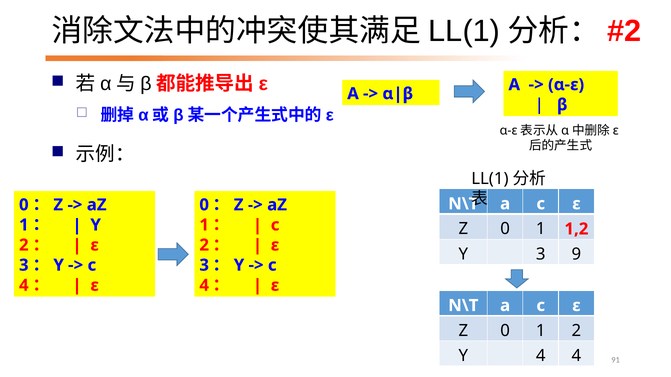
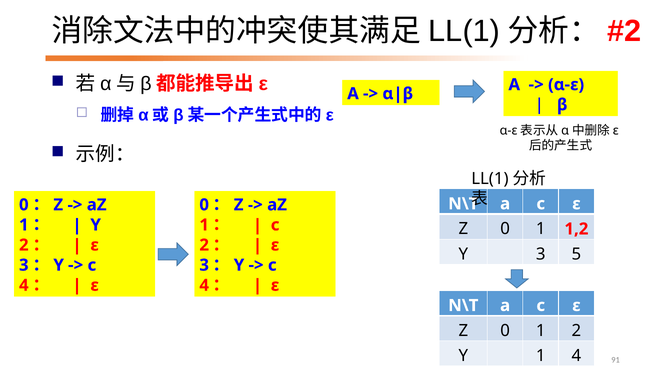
9: 9 -> 5 (576, 254)
Y 4: 4 -> 1 (541, 356)
